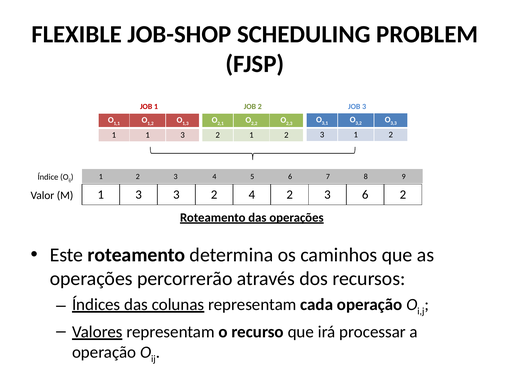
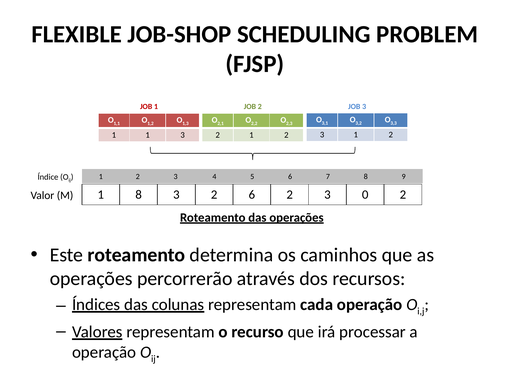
3: 3 -> 8 (139, 195)
2 4: 4 -> 6 (252, 195)
3 6: 6 -> 0 (365, 195)
